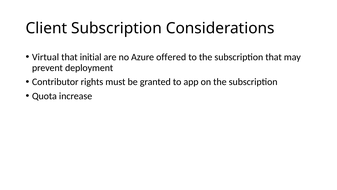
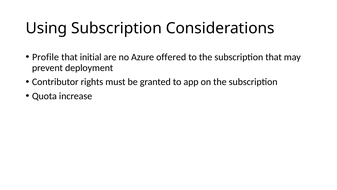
Client: Client -> Using (46, 28)
Virtual: Virtual -> Profile (45, 57)
